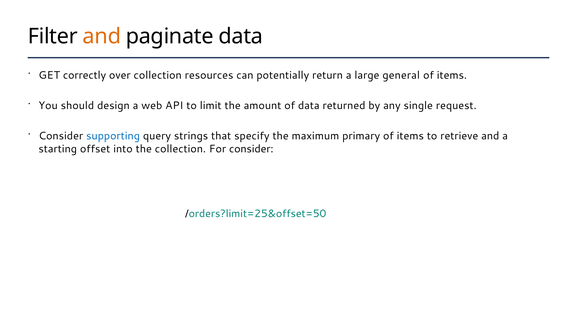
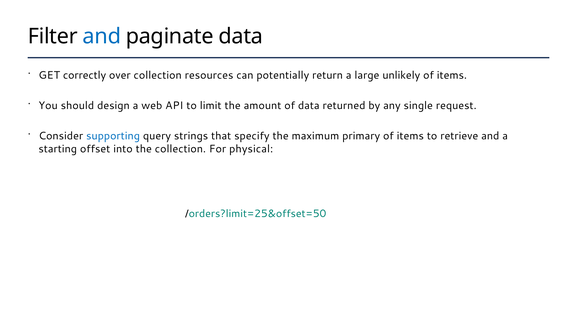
and colour: orange -> blue (102, 36)
general: general -> unlikely (401, 75)
For consider: consider -> physical (251, 149)
